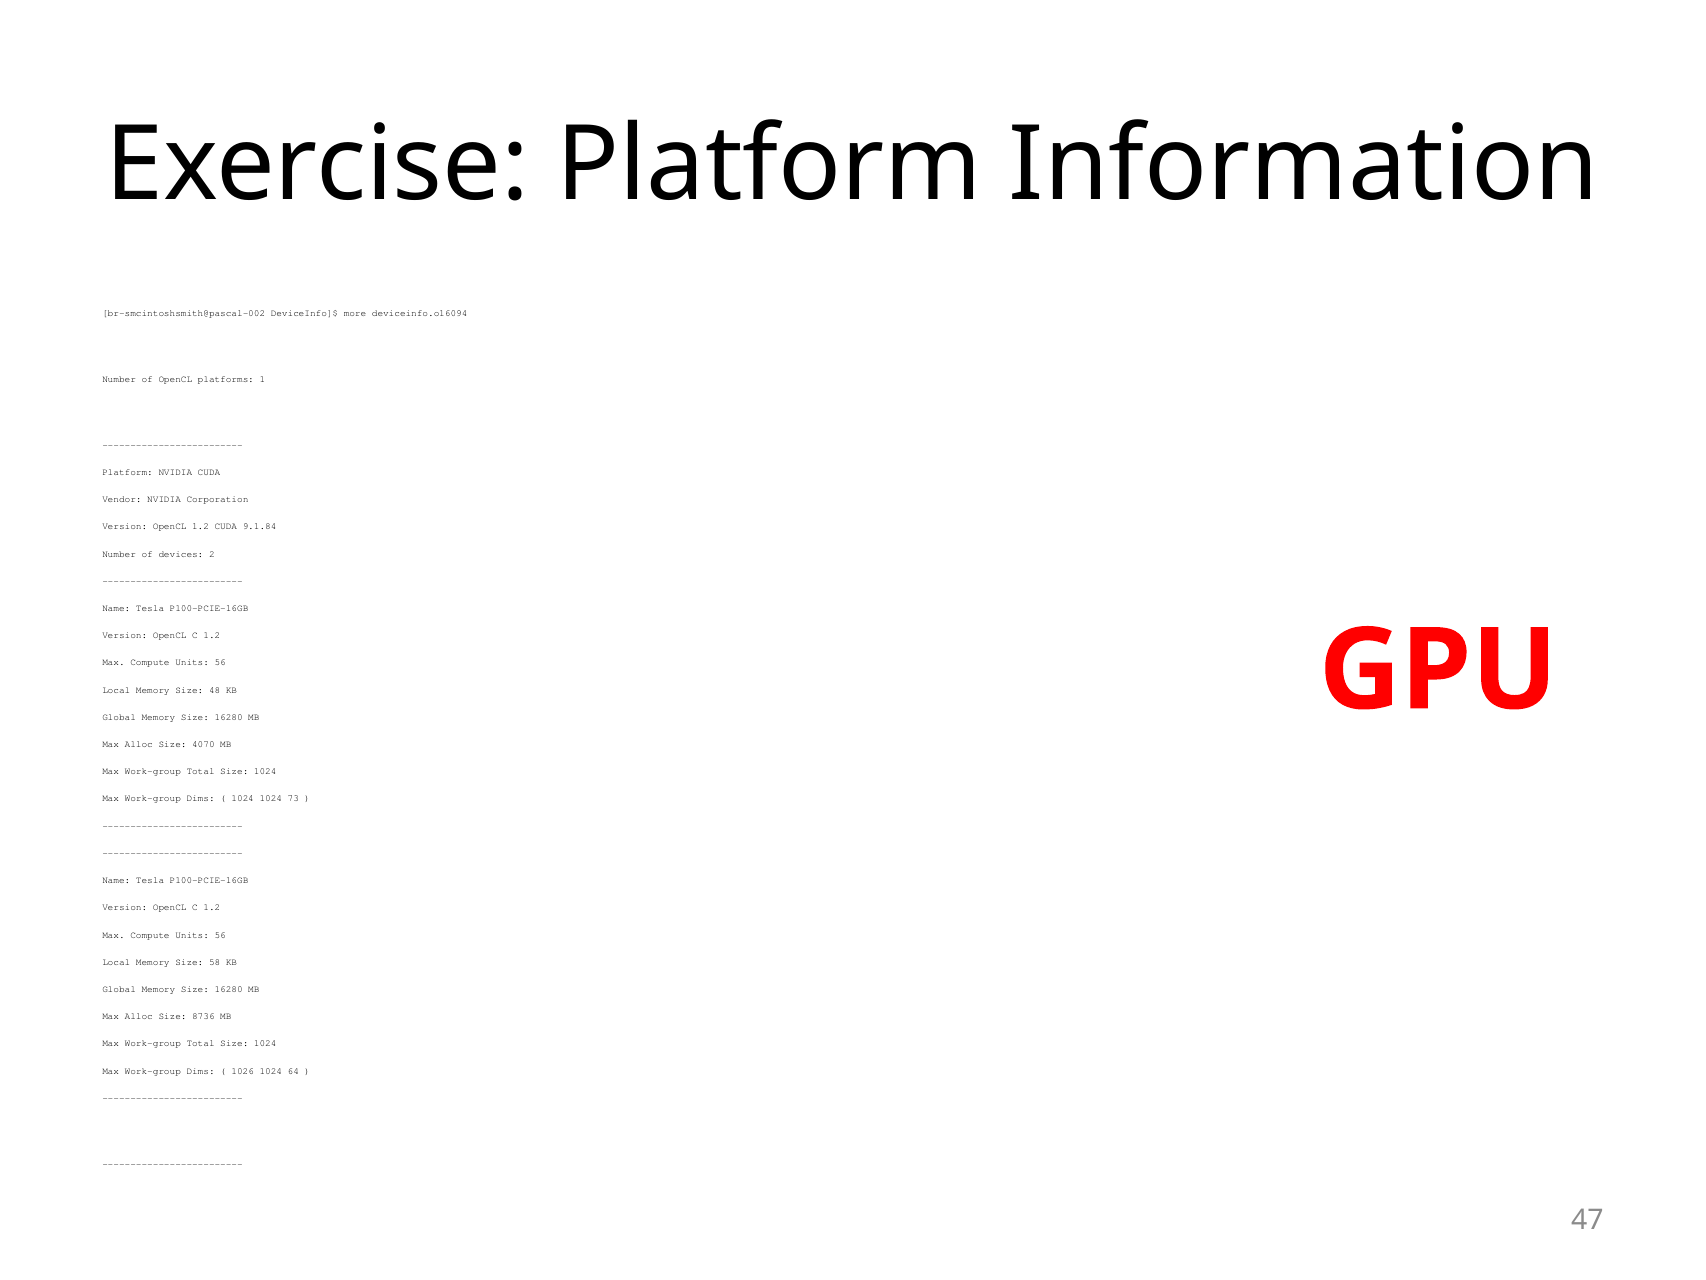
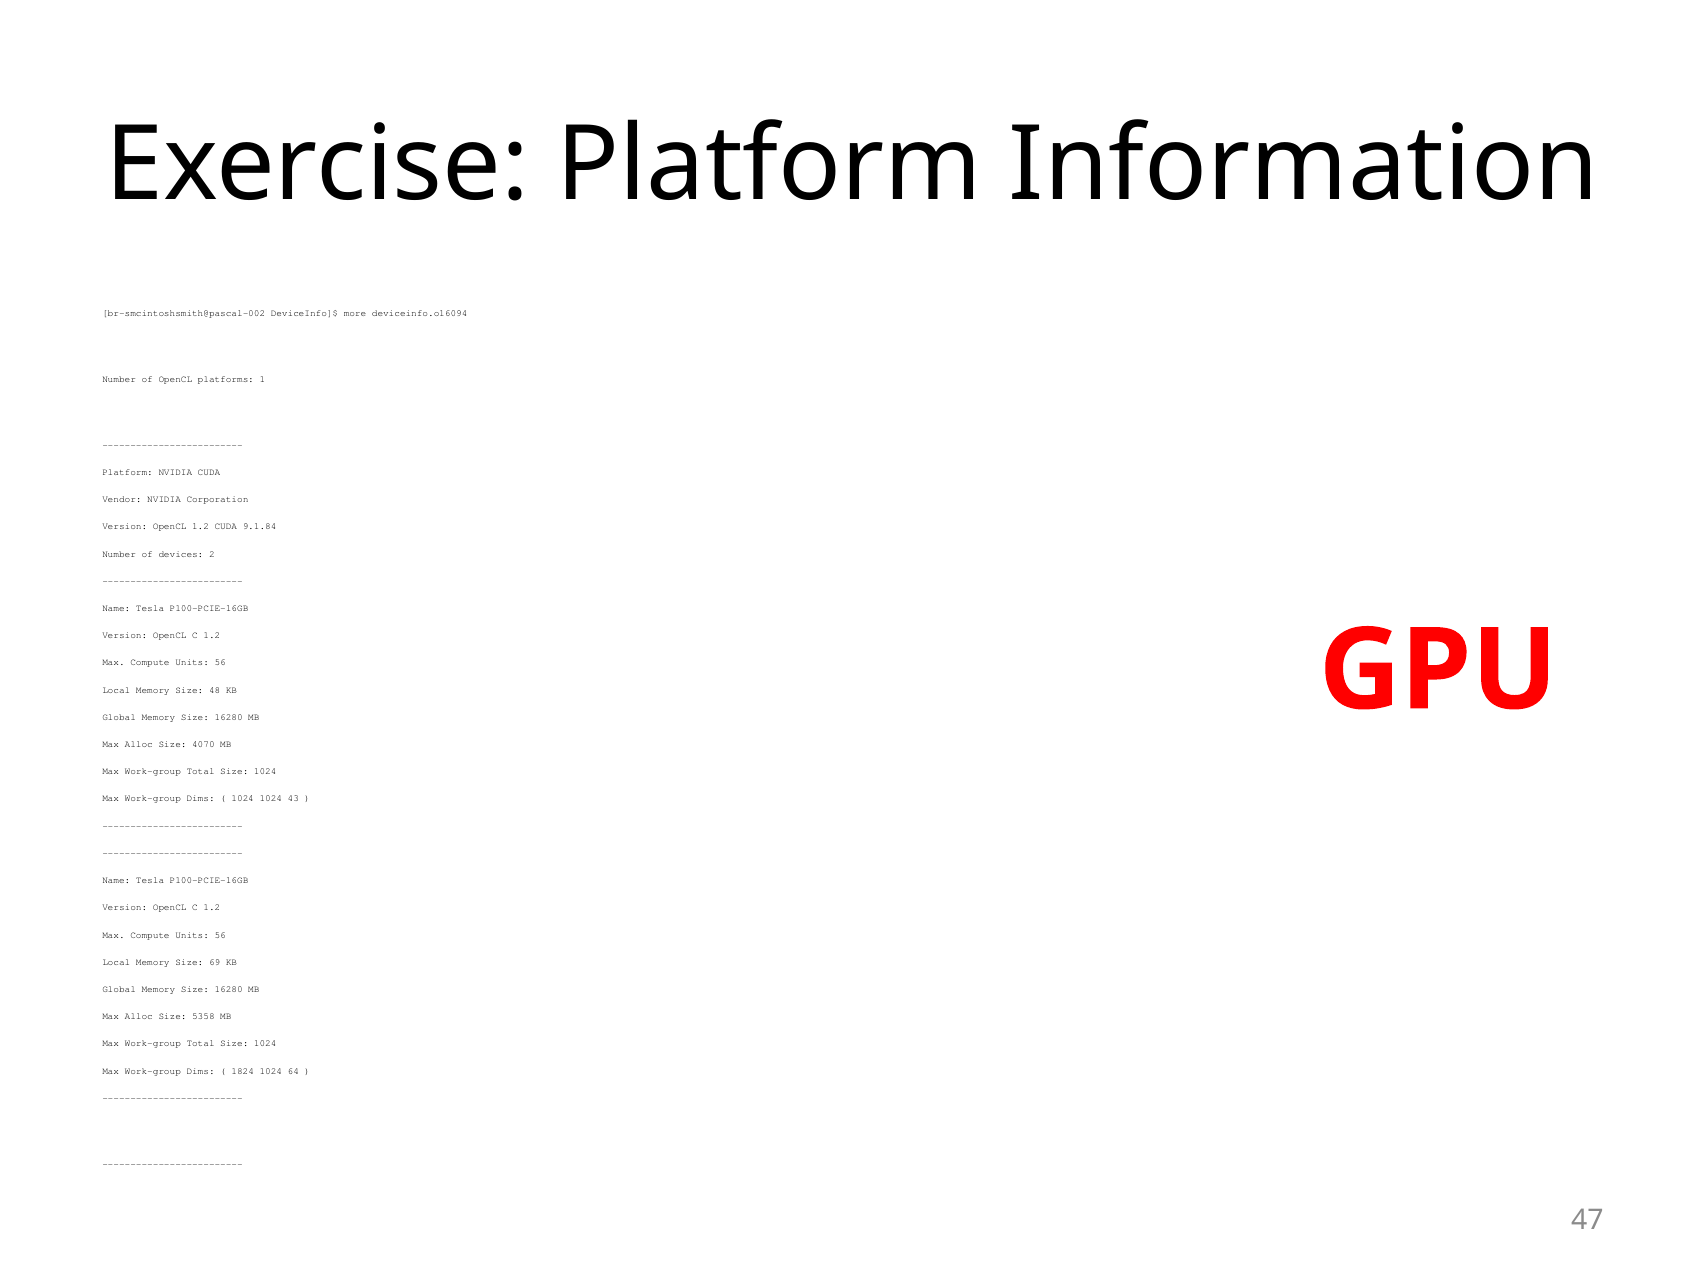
73: 73 -> 43 (293, 799)
58: 58 -> 69 (215, 962)
8736: 8736 -> 5358 (203, 1016)
1026: 1026 -> 1824 (243, 1071)
